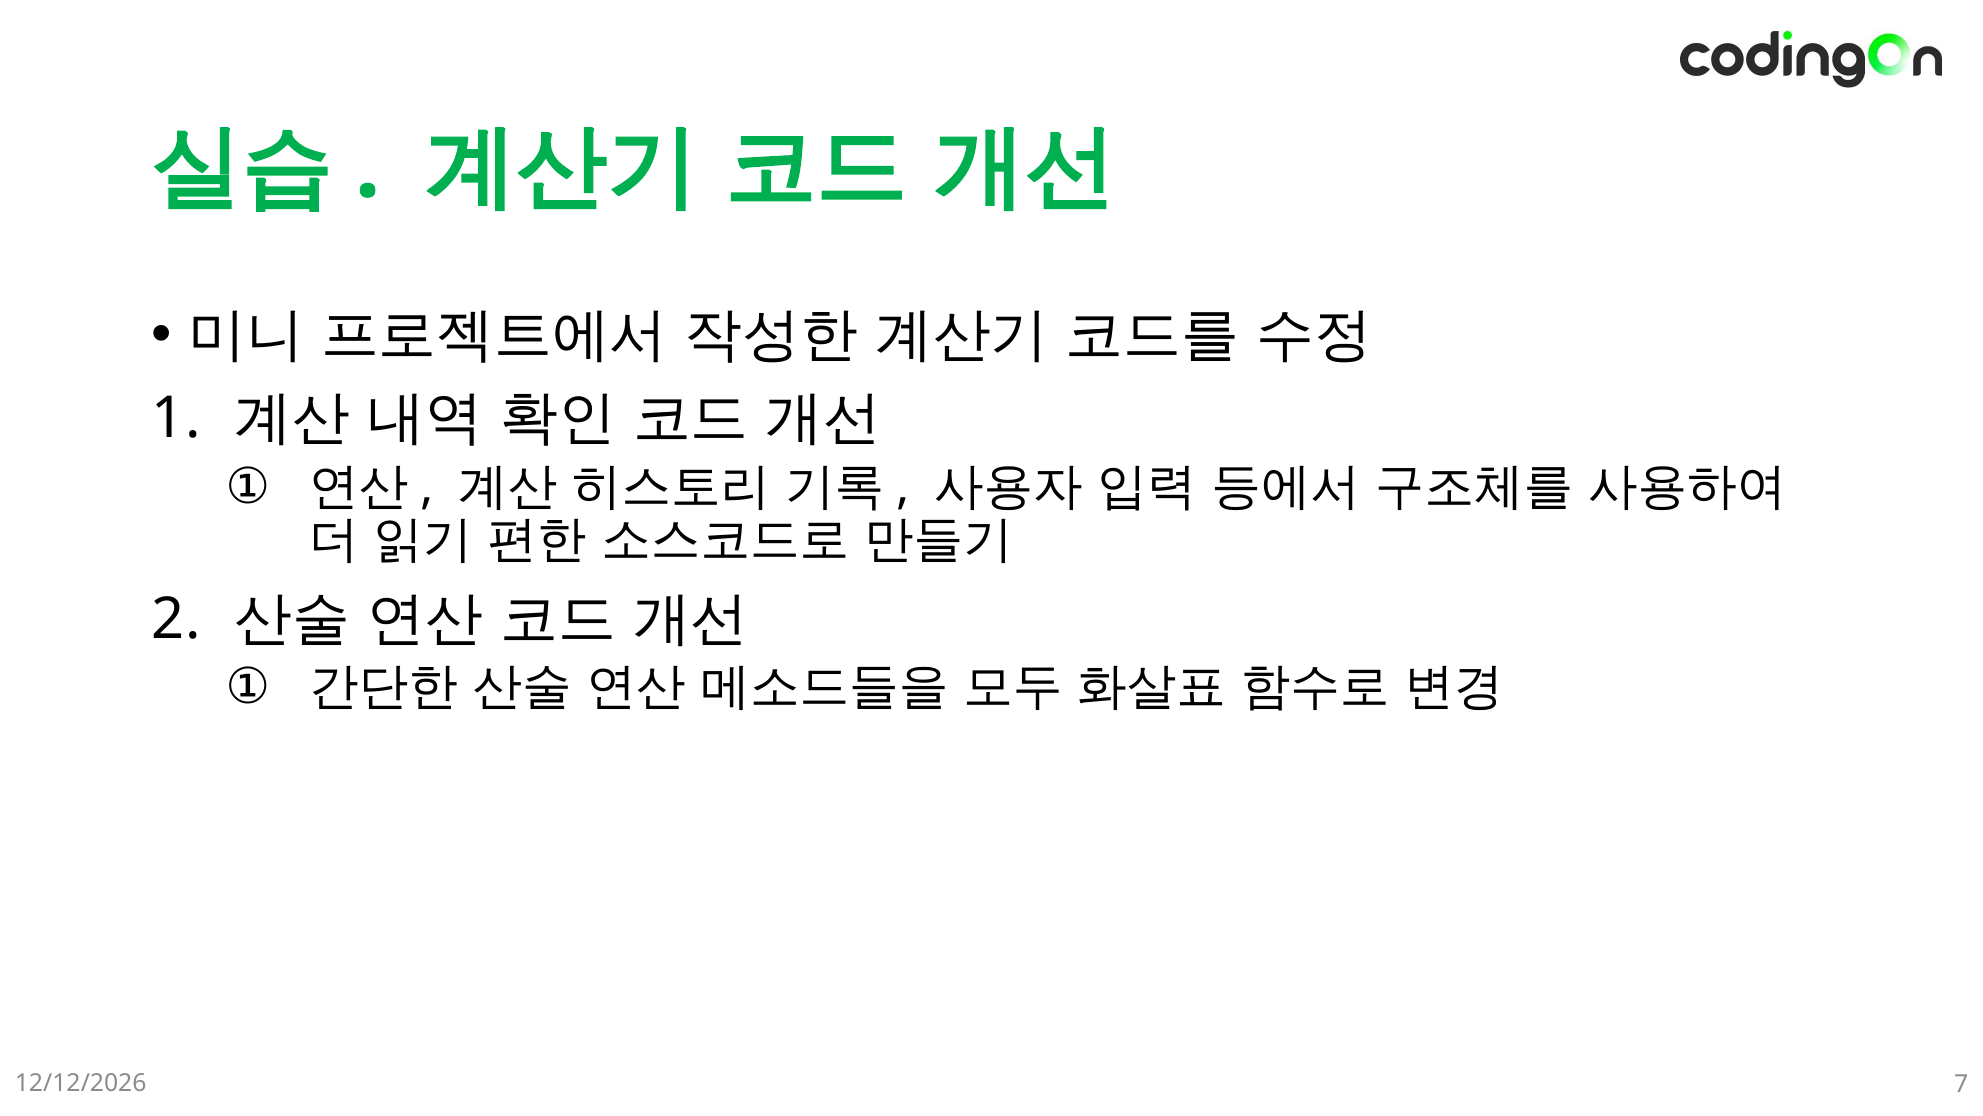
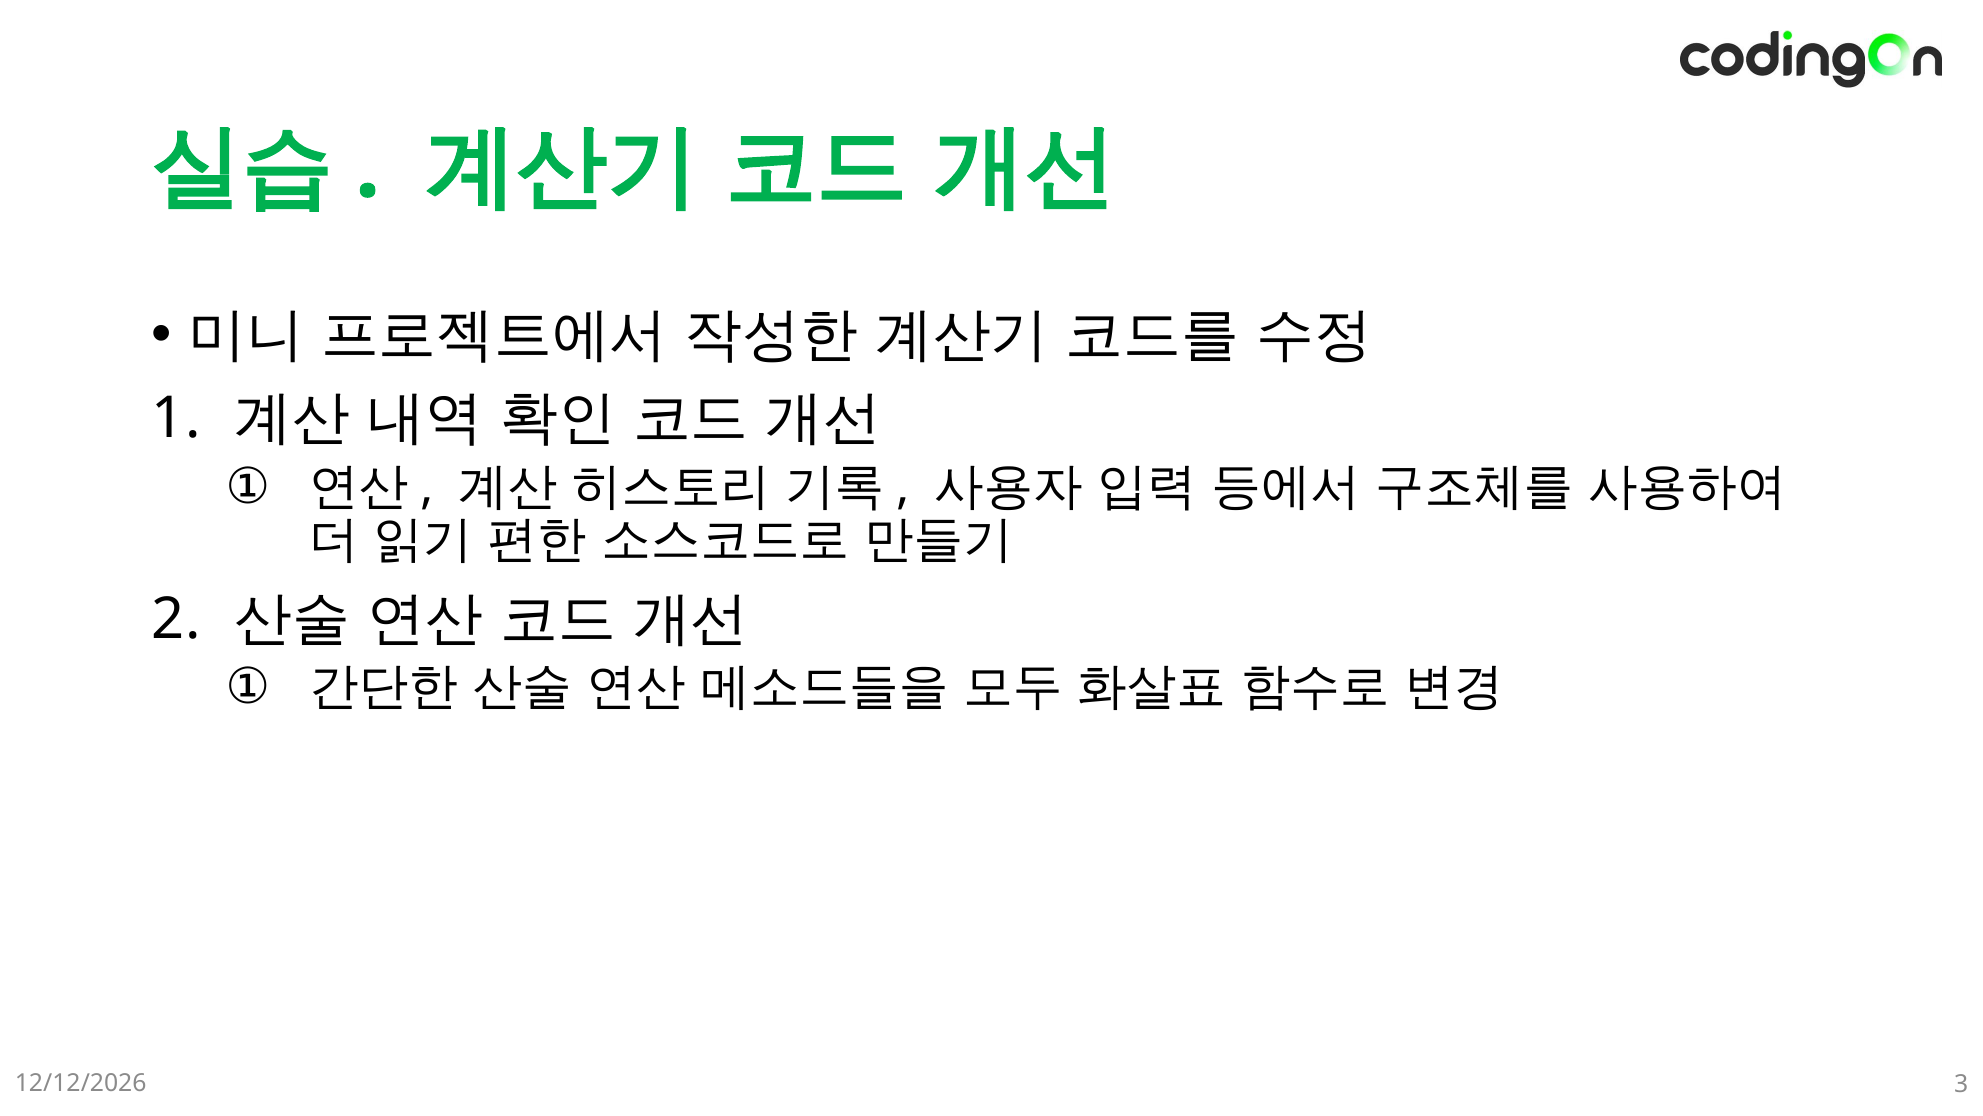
7: 7 -> 3 (1961, 1084)
